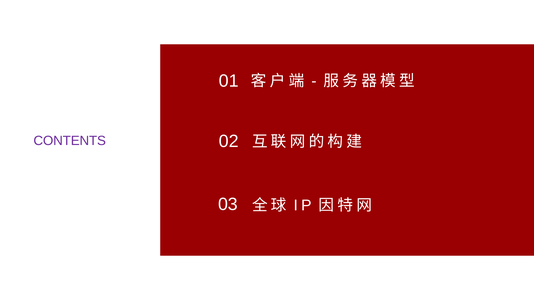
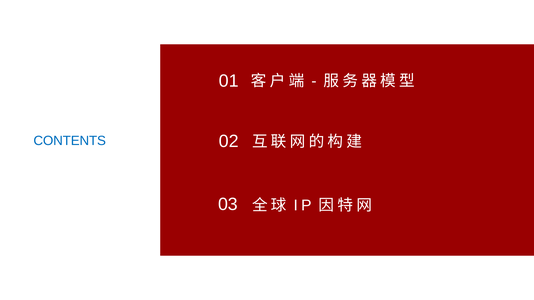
CONTENTS colour: purple -> blue (70, 141)
